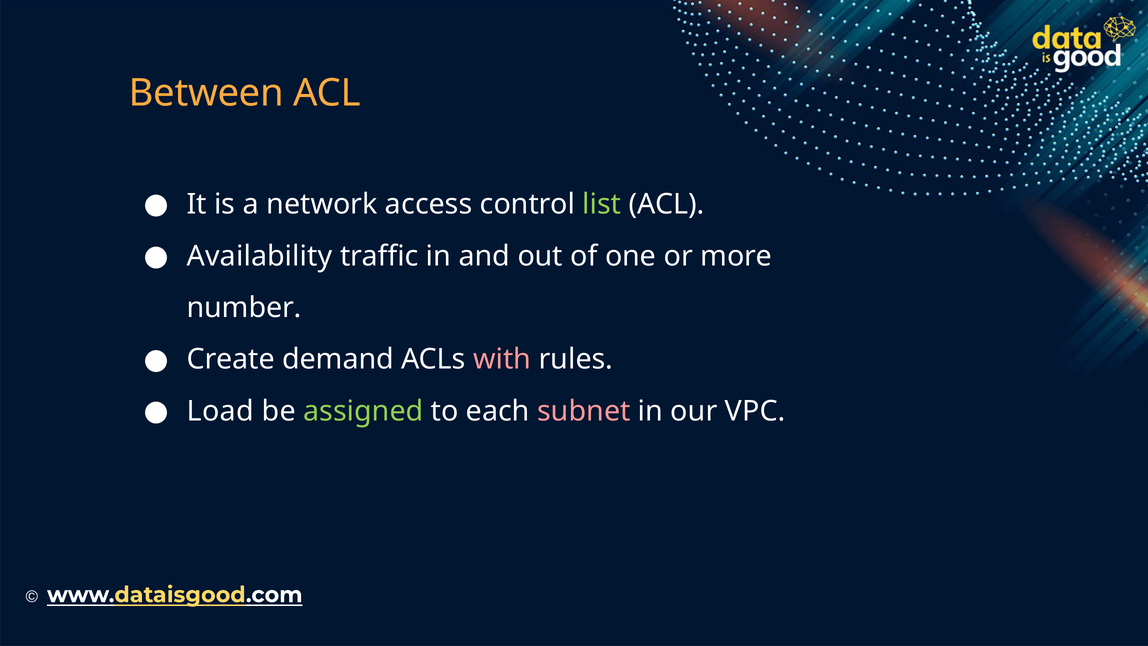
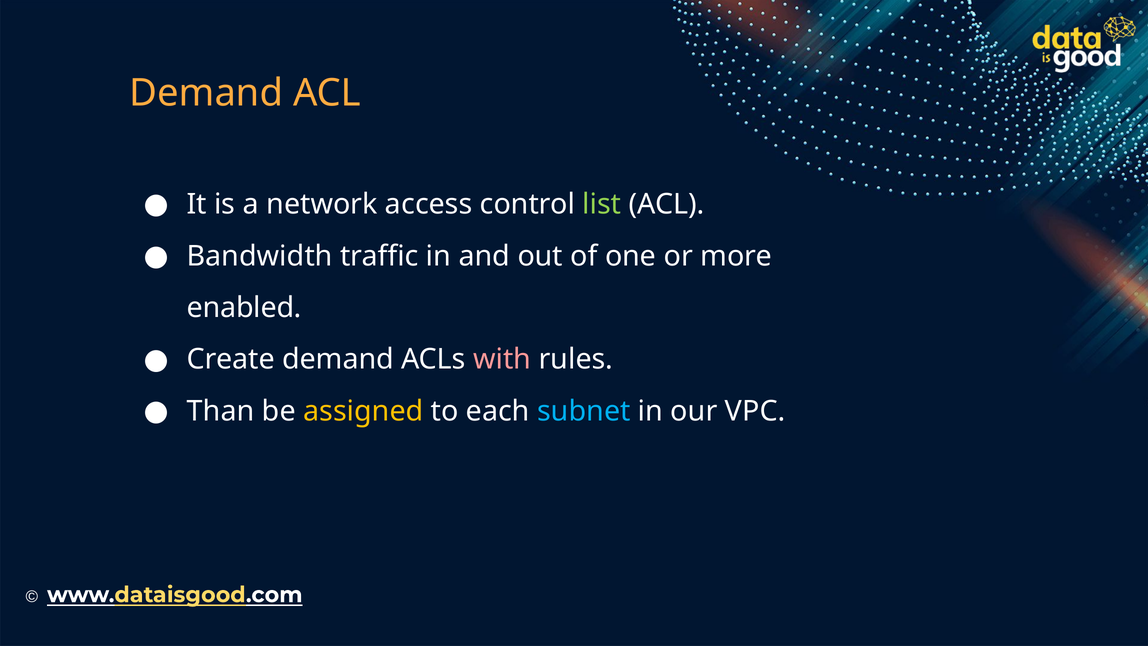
Between: Between -> Demand (206, 93)
Availability: Availability -> Bandwidth (260, 256)
number: number -> enabled (244, 308)
Load: Load -> Than (221, 411)
assigned colour: light green -> yellow (363, 411)
subnet colour: pink -> light blue (584, 411)
